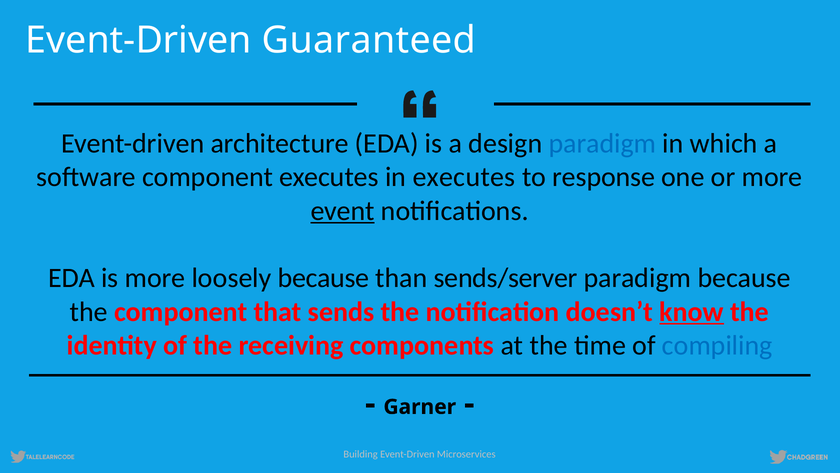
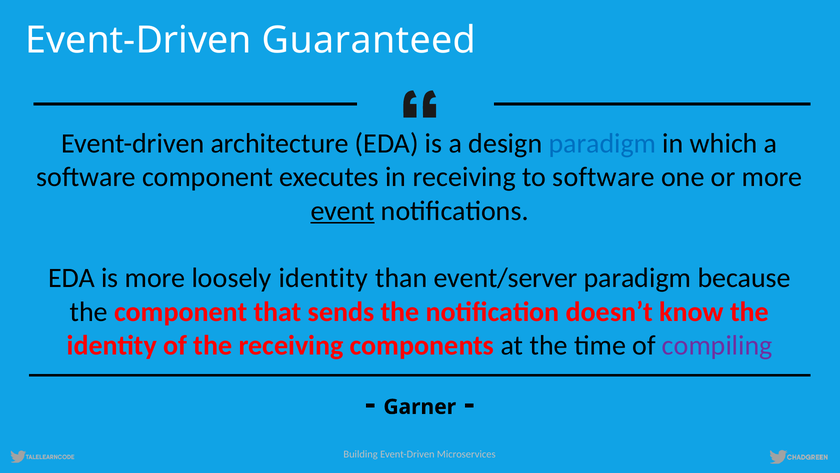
in executes: executes -> receiving (464, 177)
to response: response -> software (604, 177)
loosely because: because -> identity (323, 278)
sends/server: sends/server -> event/server (506, 278)
know underline: present -> none (692, 311)
compiling colour: blue -> purple (717, 345)
